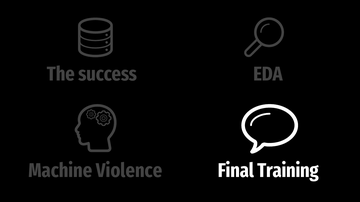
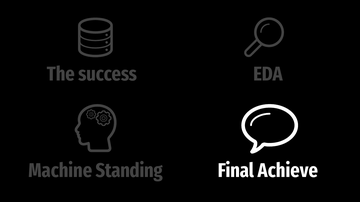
Violence: Violence -> Standing (129, 171)
Training: Training -> Achieve (288, 171)
